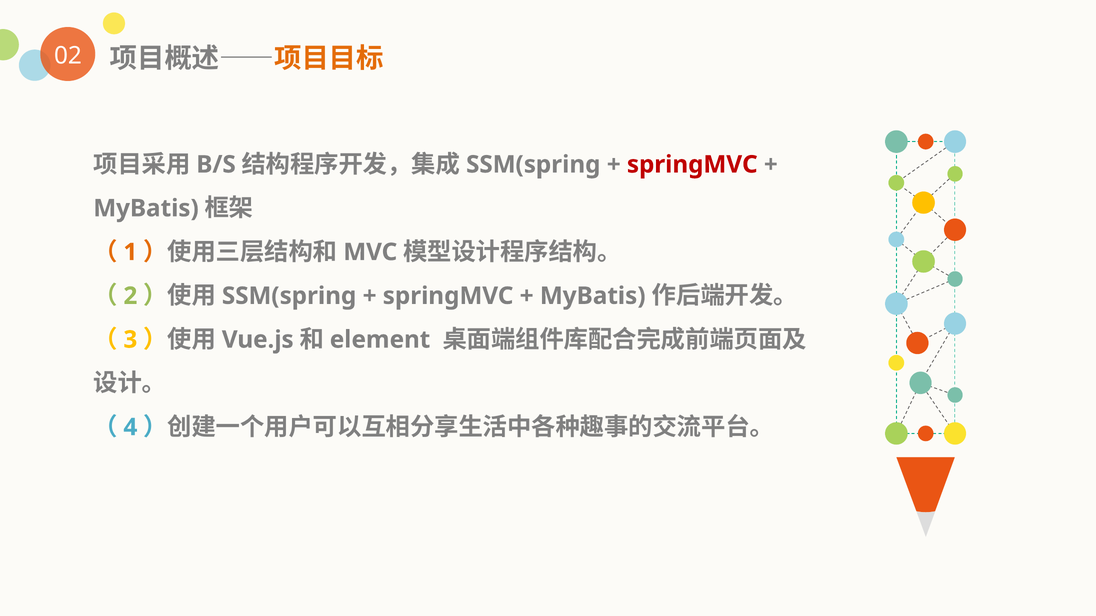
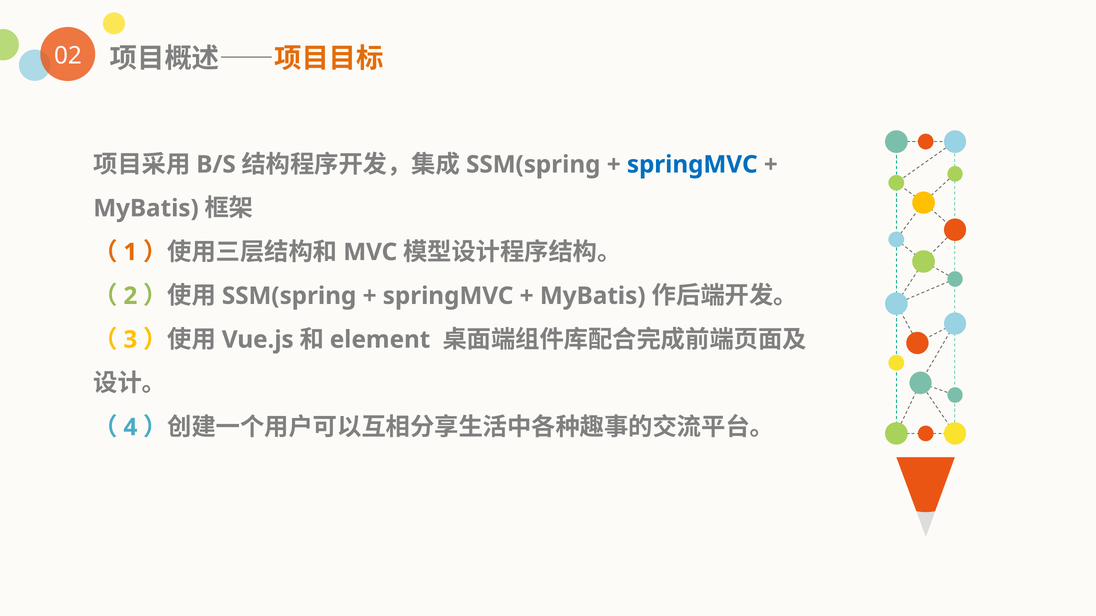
springMVC colour: red -> blue (692, 165)
